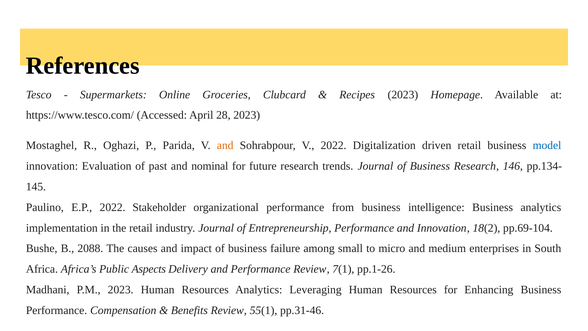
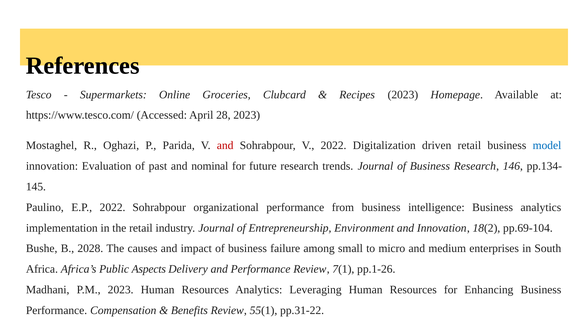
and colour: orange -> red (225, 145)
2022 Stakeholder: Stakeholder -> Sohrabpour (159, 207)
Entrepreneurship Performance: Performance -> Environment (364, 228)
2088: 2088 -> 2028 (90, 248)
pp.31-46: pp.31-46 -> pp.31-22 (302, 310)
